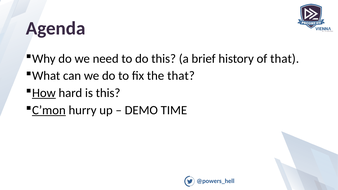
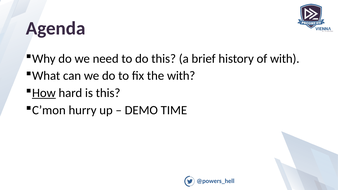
of that: that -> with (285, 59)
the that: that -> with (181, 76)
C’mon underline: present -> none (49, 110)
